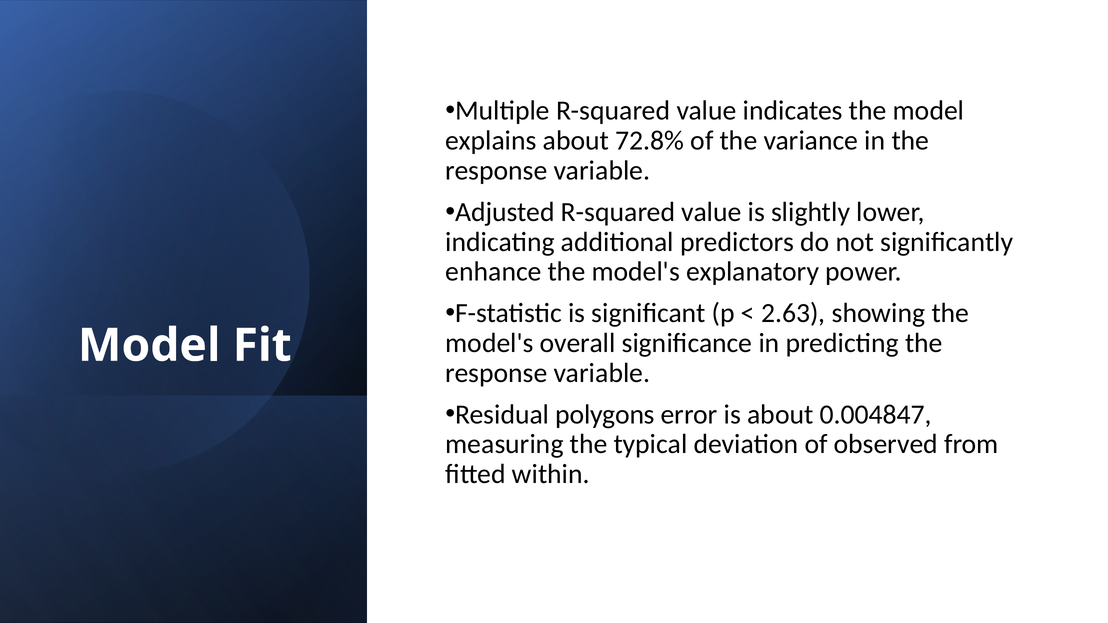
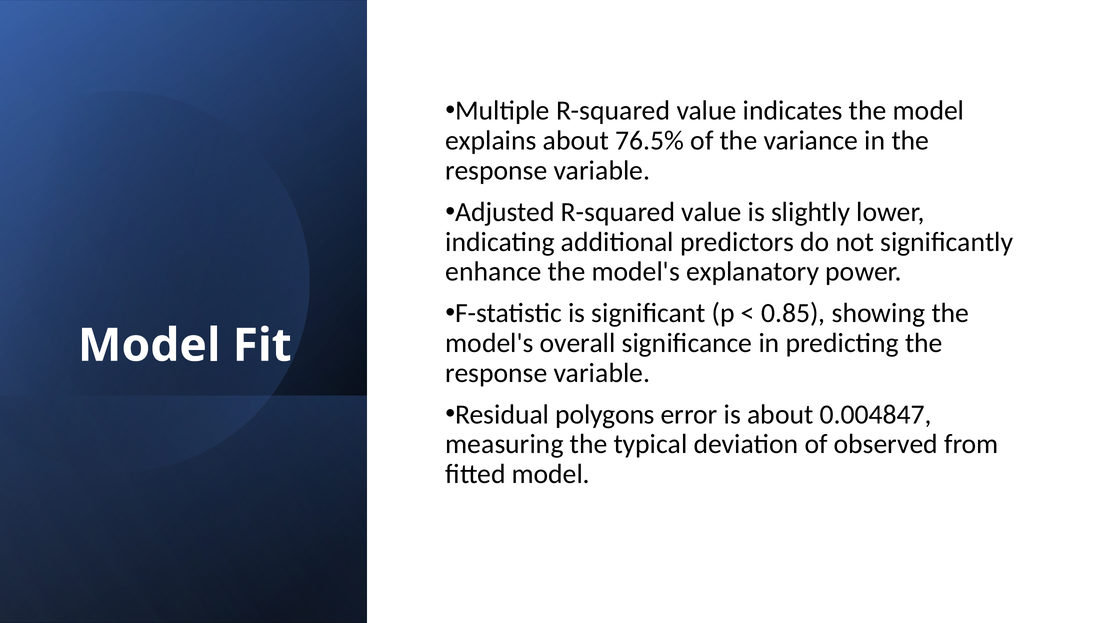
72.8%: 72.8% -> 76.5% (650, 141)
2.63: 2.63 -> 0.85 (793, 313)
fitted within: within -> model (551, 474)
